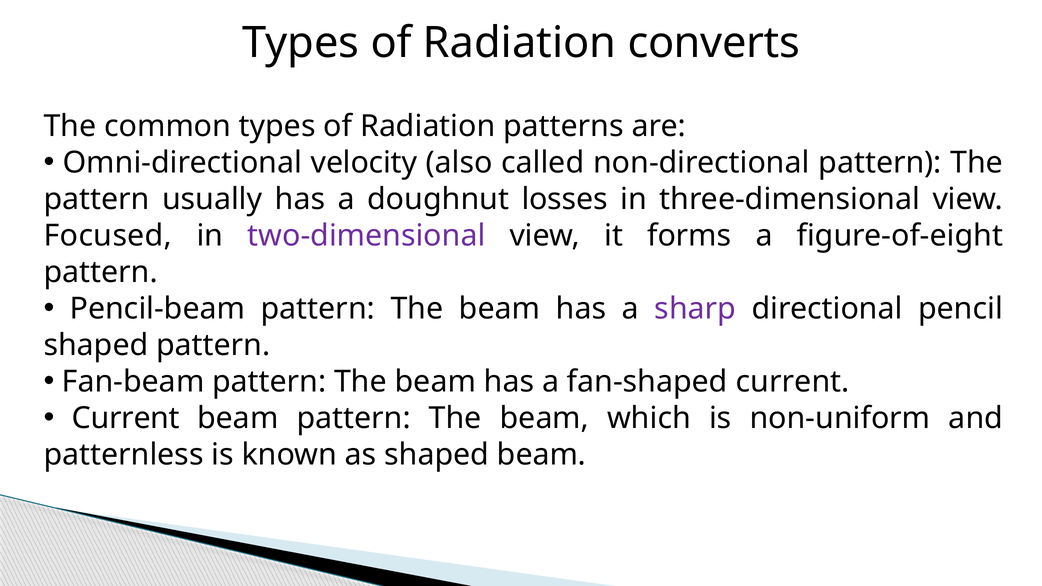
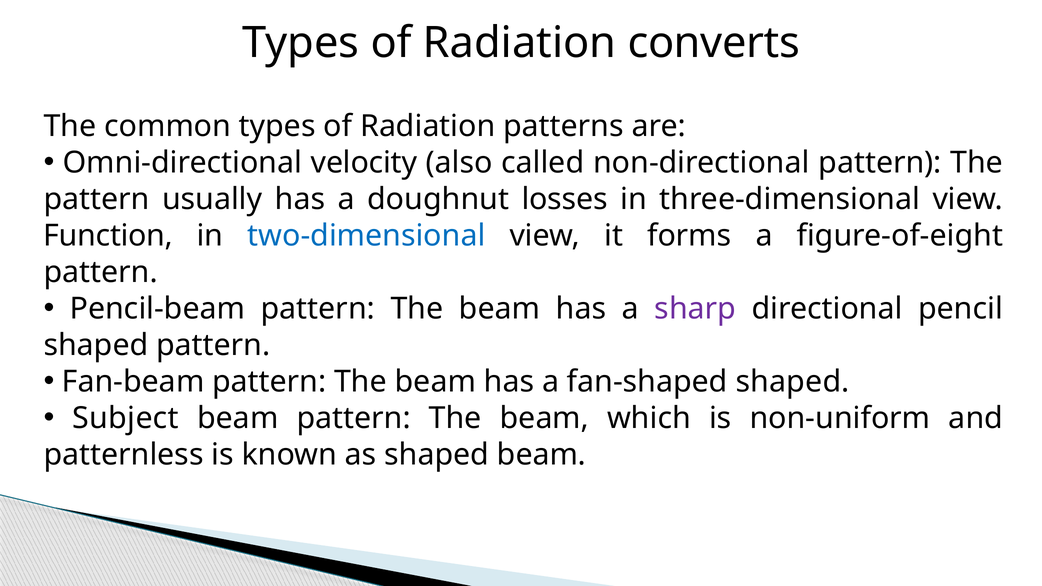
Focused: Focused -> Function (108, 236)
two-dimensional colour: purple -> blue (366, 236)
fan-shaped current: current -> shaped (793, 382)
Current: Current -> Subject (126, 418)
